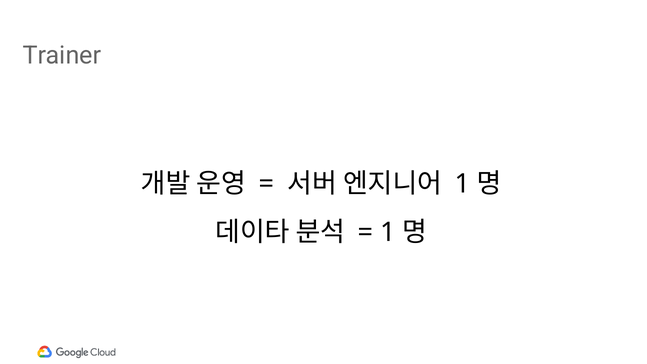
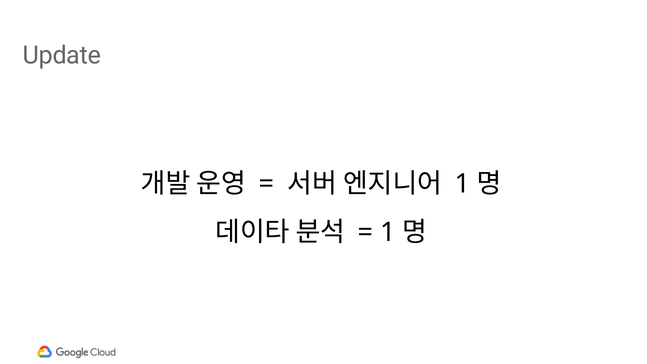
Trainer: Trainer -> Update (62, 55)
